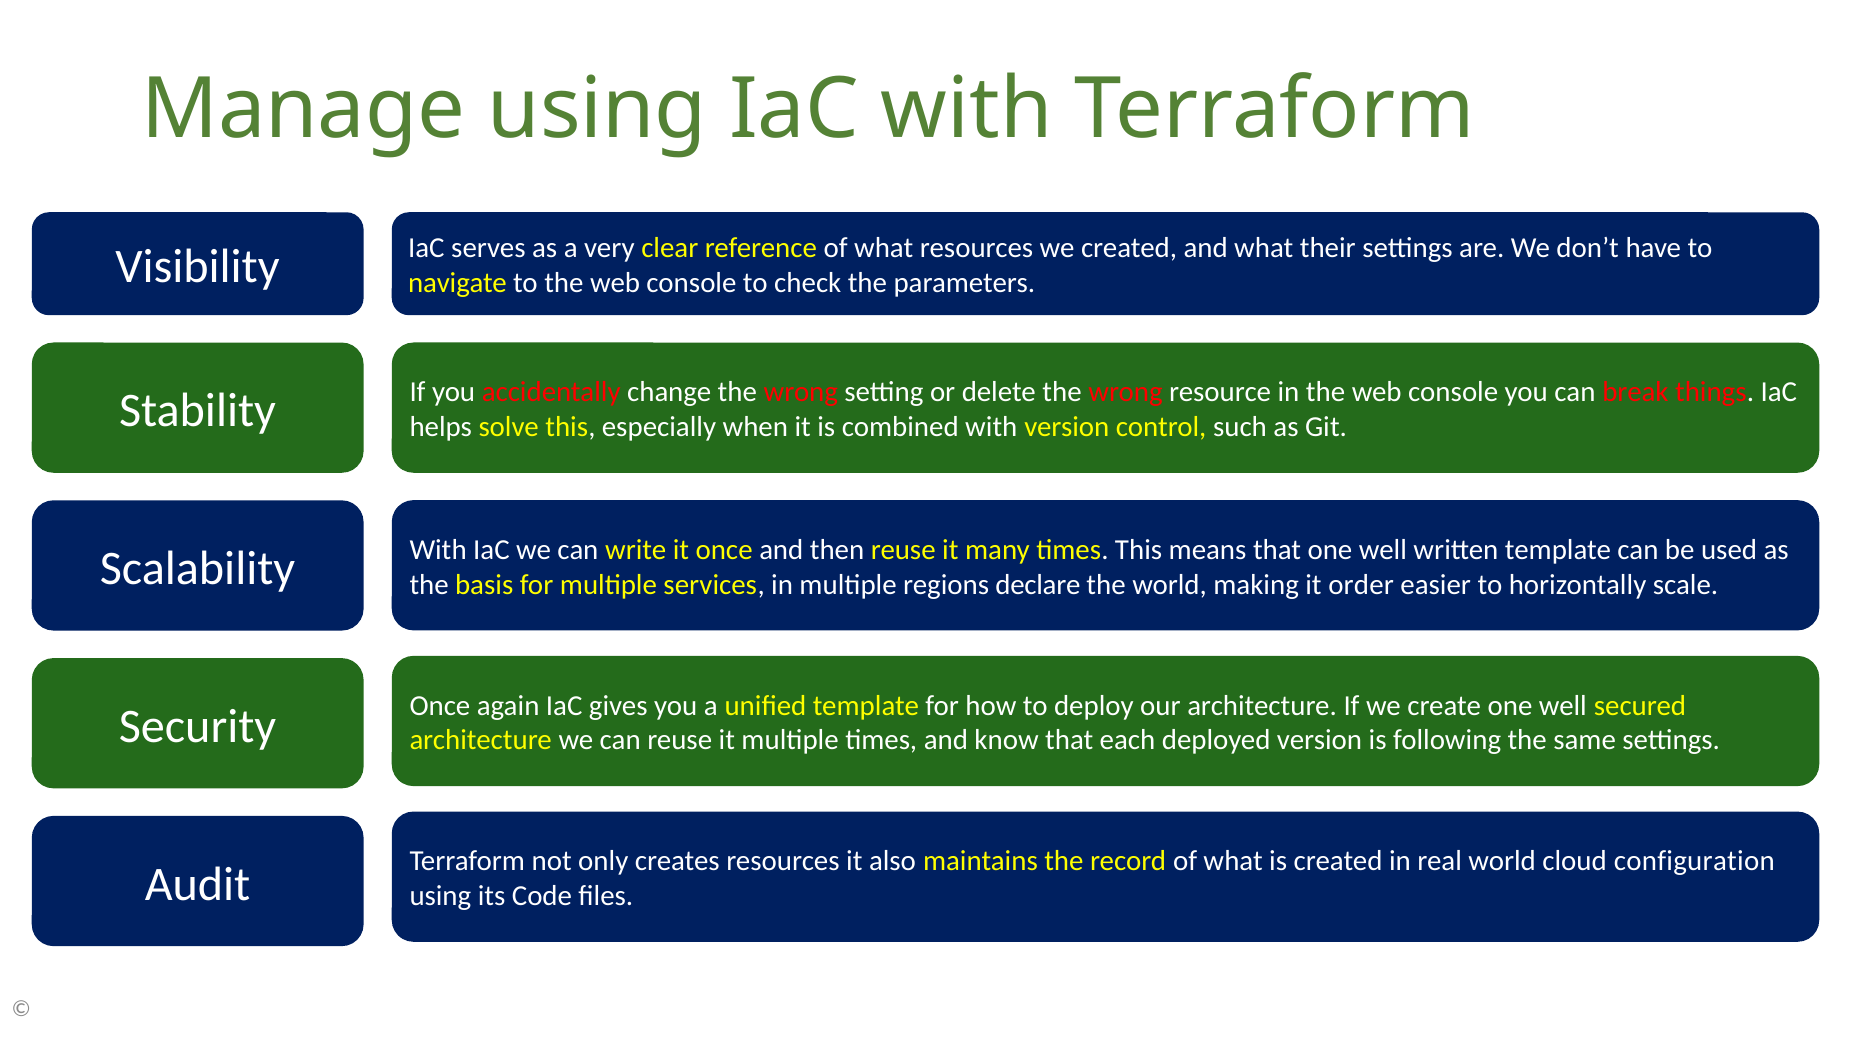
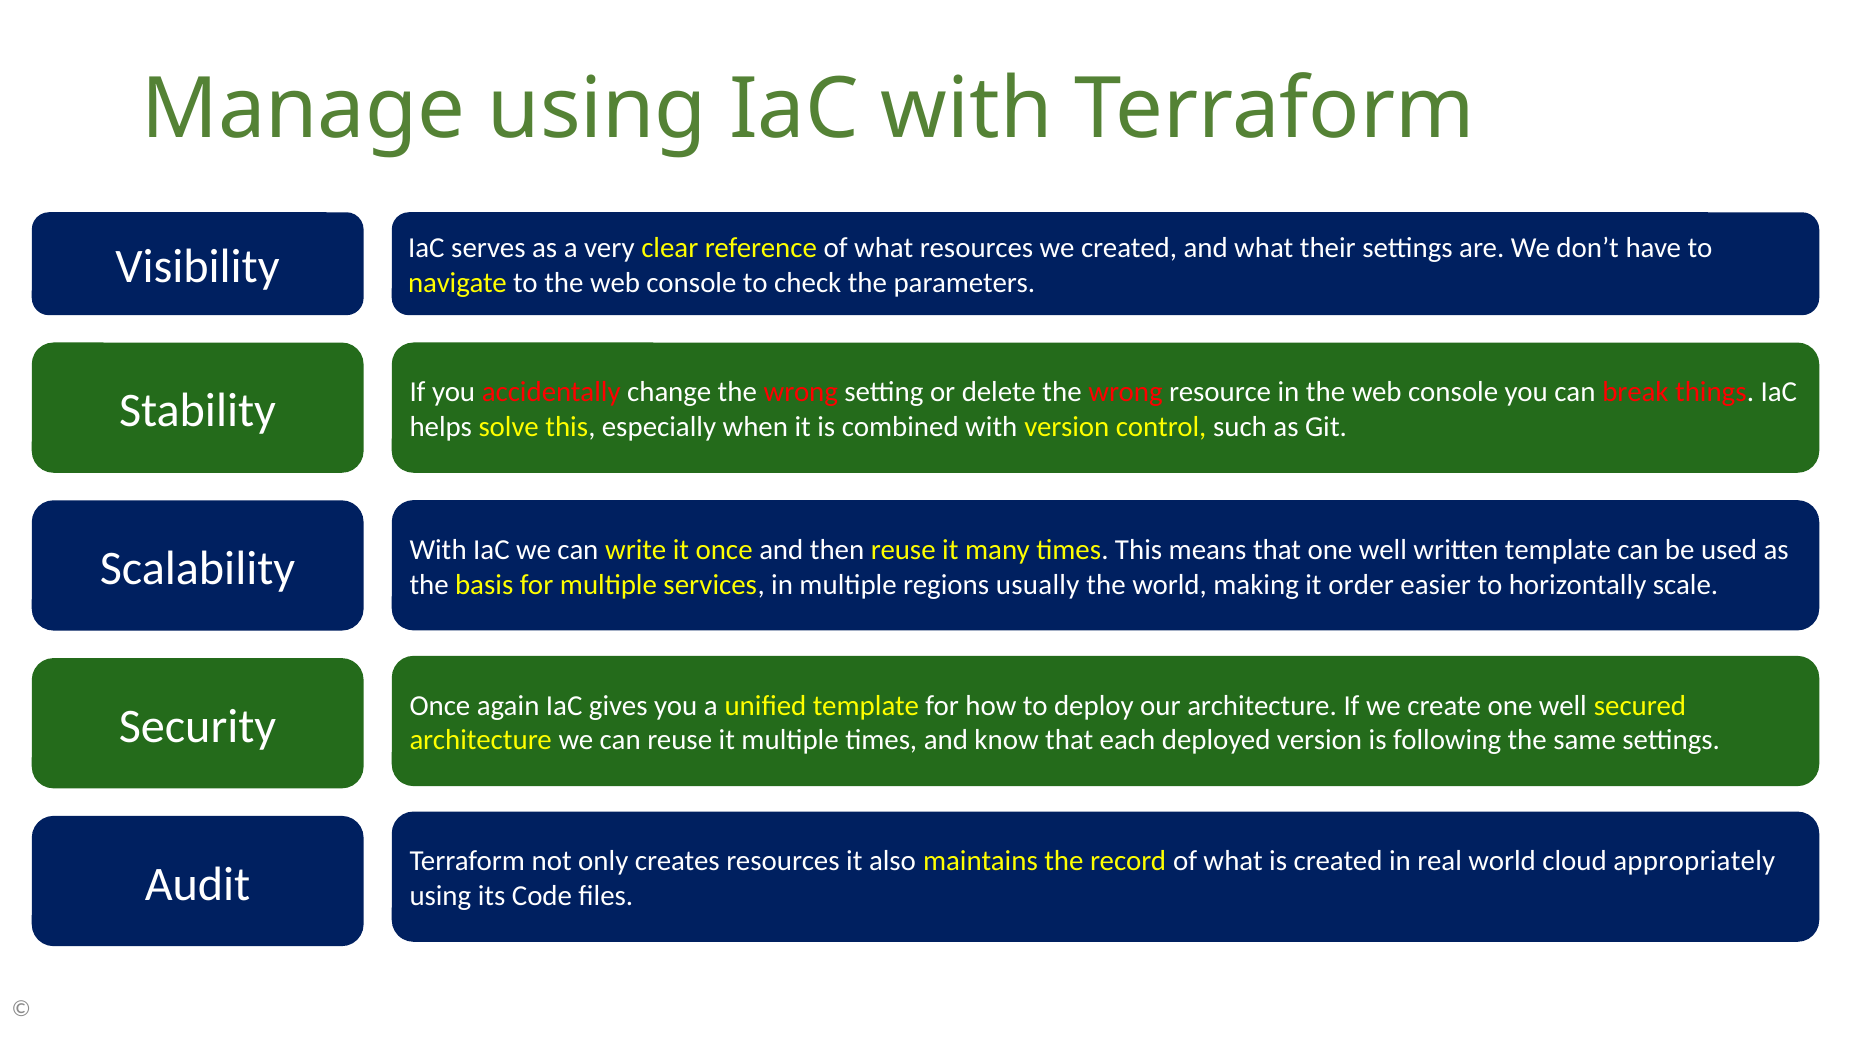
declare: declare -> usually (1038, 585)
configuration: configuration -> appropriately (1694, 861)
